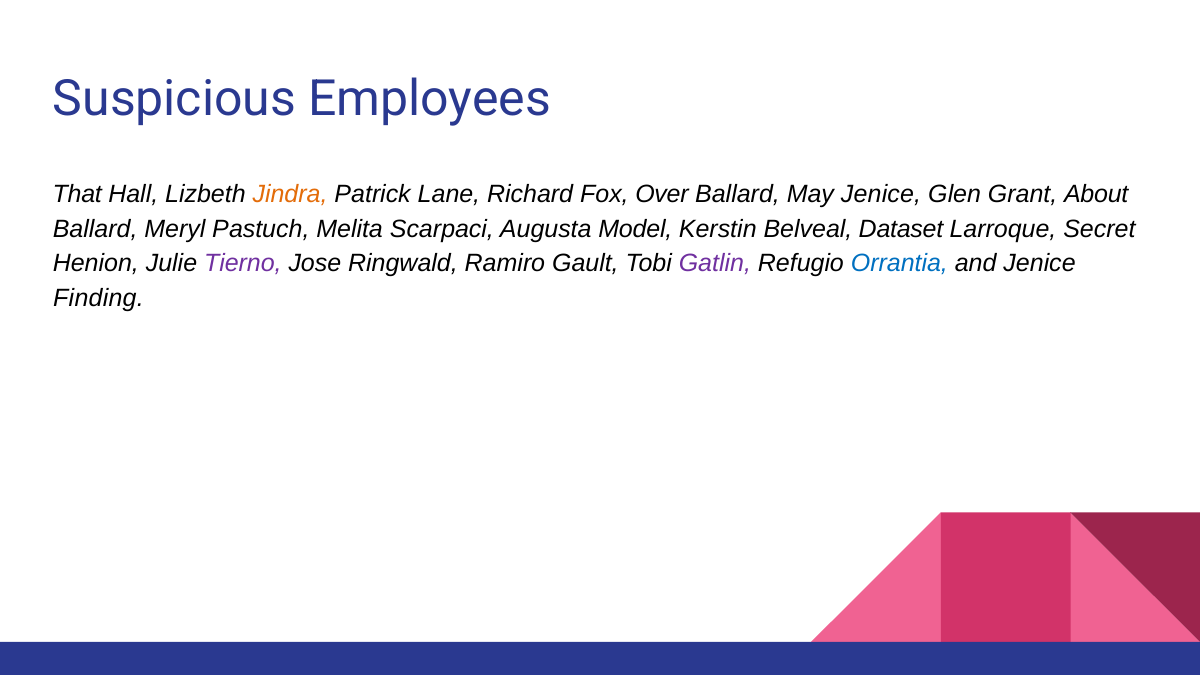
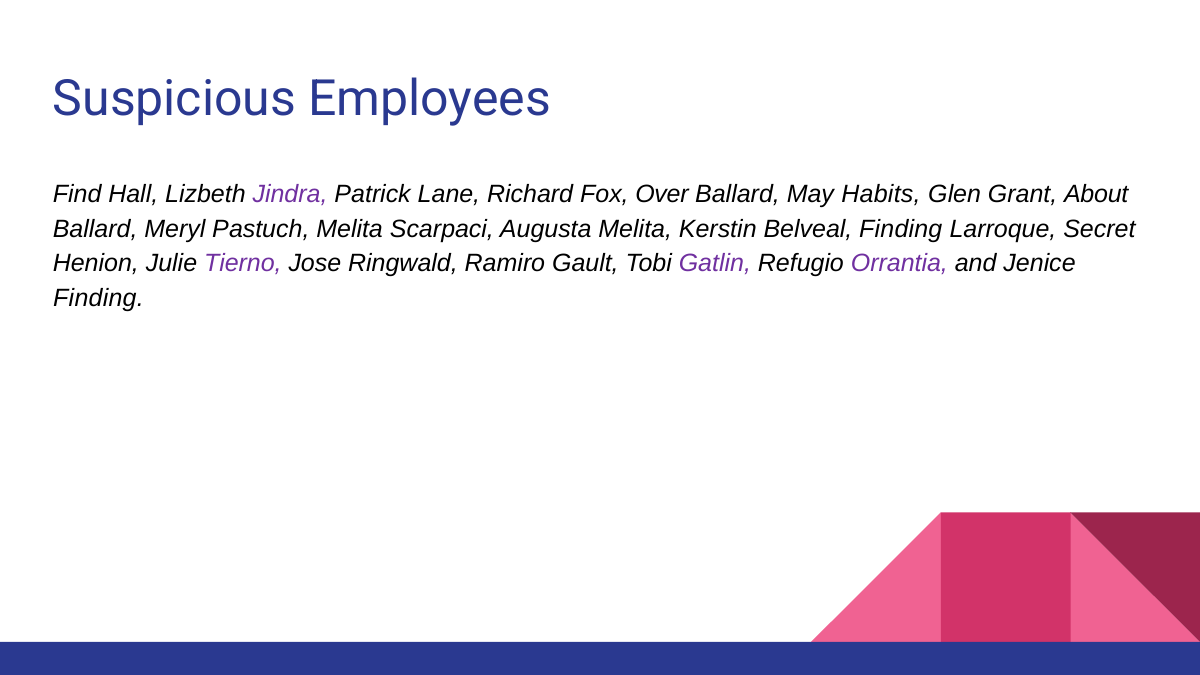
That: That -> Find (77, 195)
Jindra colour: orange -> purple (290, 195)
May Jenice: Jenice -> Habits (881, 195)
Augusta Model: Model -> Melita (635, 229)
Belveal Dataset: Dataset -> Finding (901, 229)
Orrantia colour: blue -> purple (899, 264)
